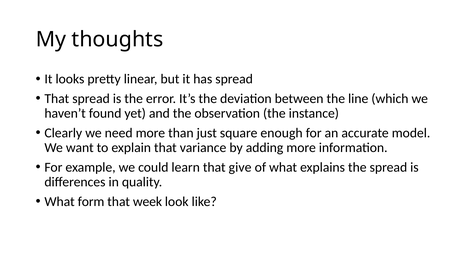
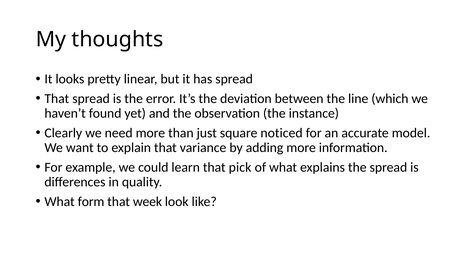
enough: enough -> noticed (282, 133)
give: give -> pick (240, 167)
